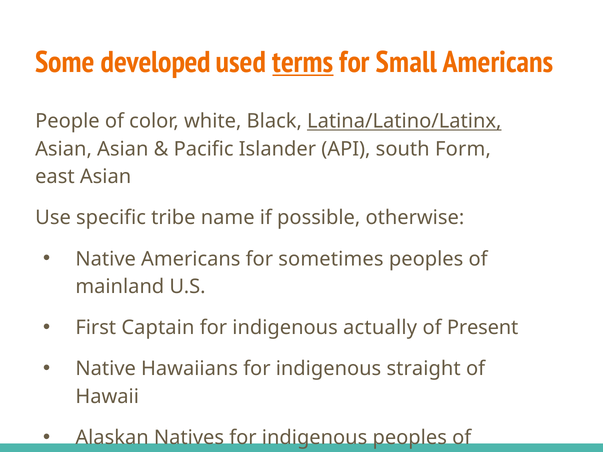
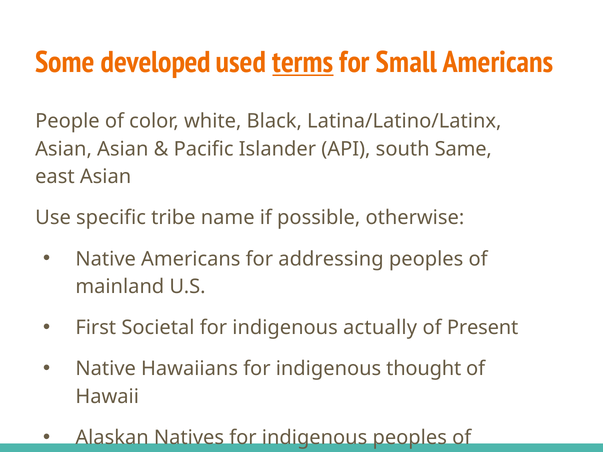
Latina/Latino/Latinx underline: present -> none (404, 121)
Form: Form -> Same (463, 149)
sometimes: sometimes -> addressing (331, 259)
Captain: Captain -> Societal (158, 328)
straight: straight -> thought (424, 369)
